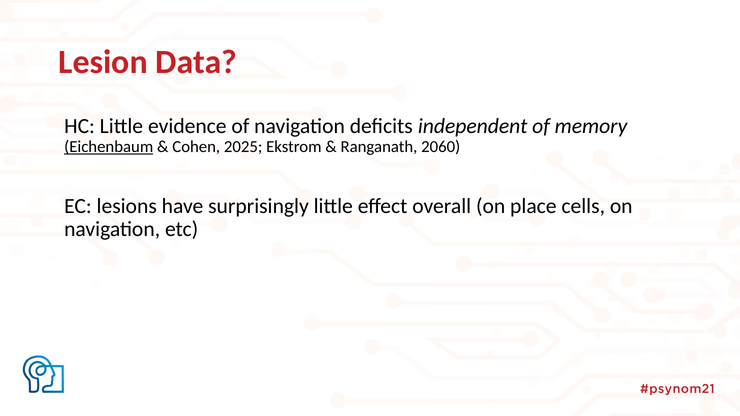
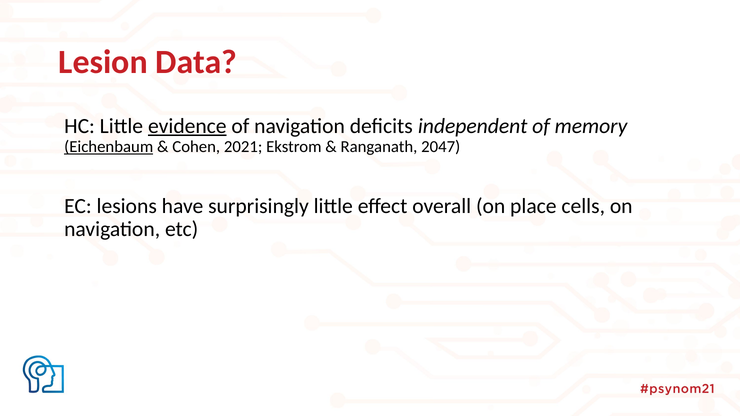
evidence underline: none -> present (187, 126)
2025: 2025 -> 2021 (243, 147)
2060: 2060 -> 2047 (441, 147)
